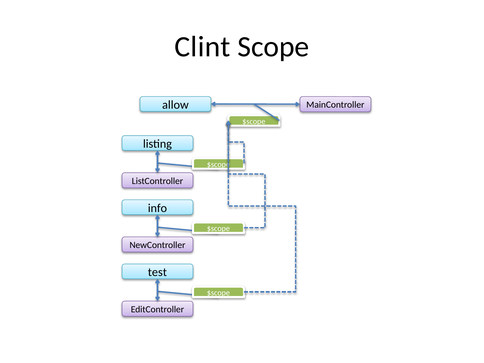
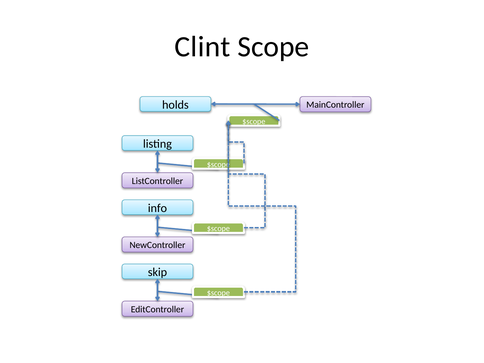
allow: allow -> holds (175, 105)
test: test -> skip (157, 272)
